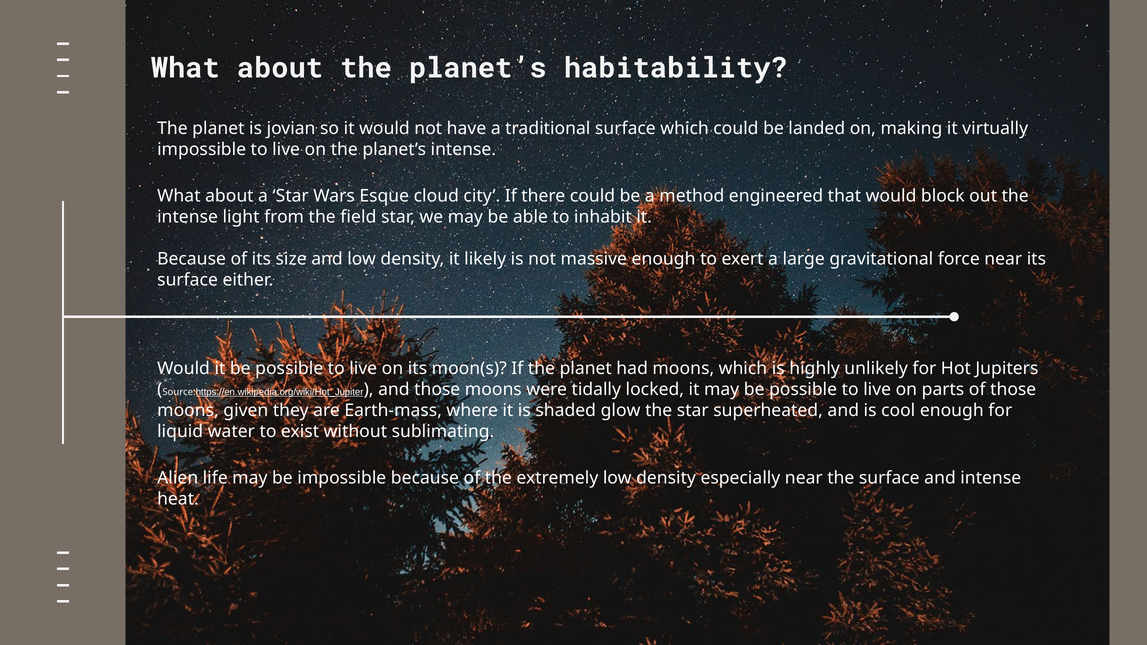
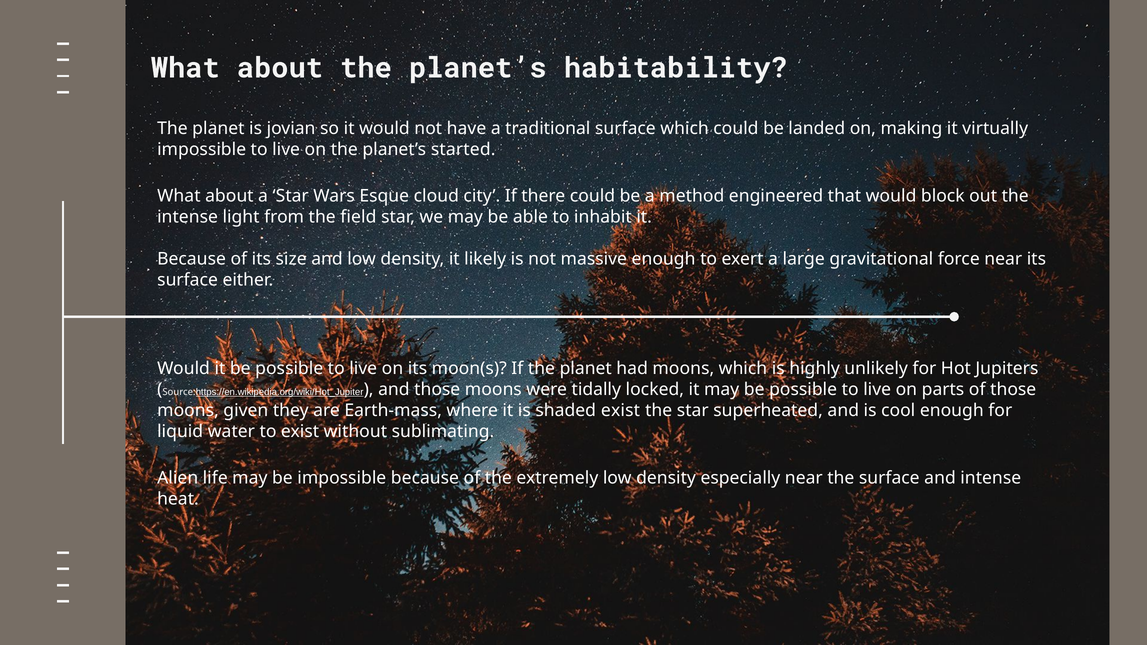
planet’s intense: intense -> started (463, 150)
shaded glow: glow -> exist (621, 411)
